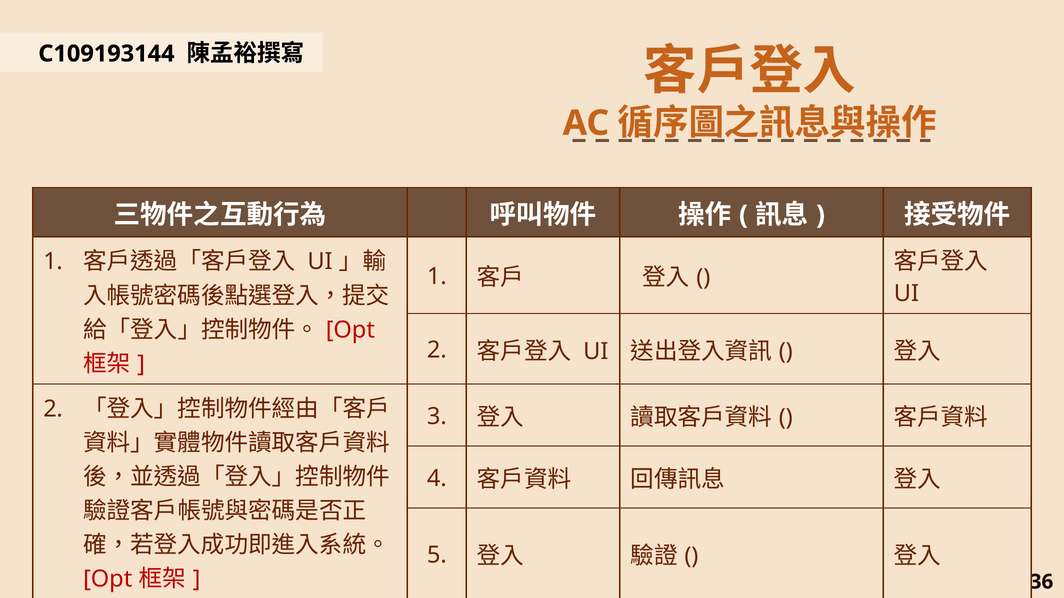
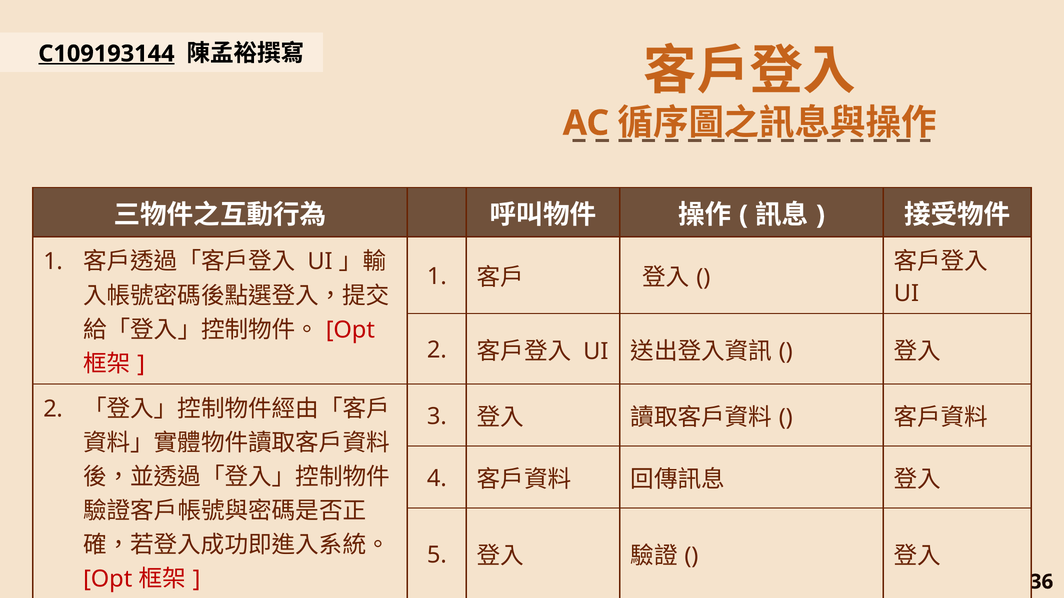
C109193144 underline: none -> present (106, 54)
